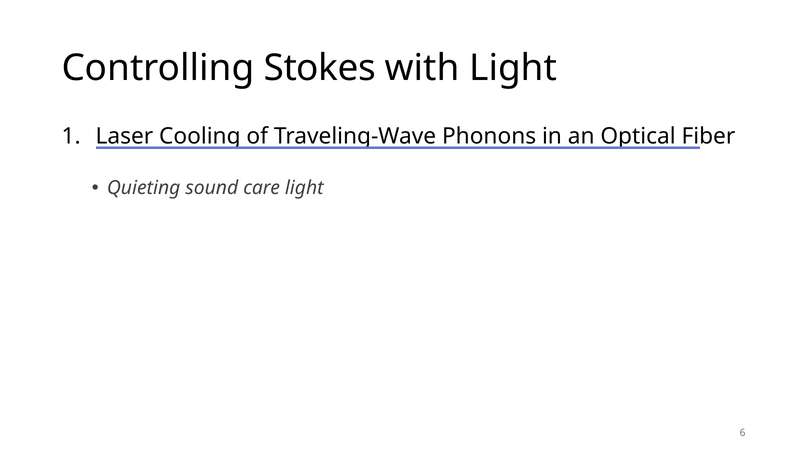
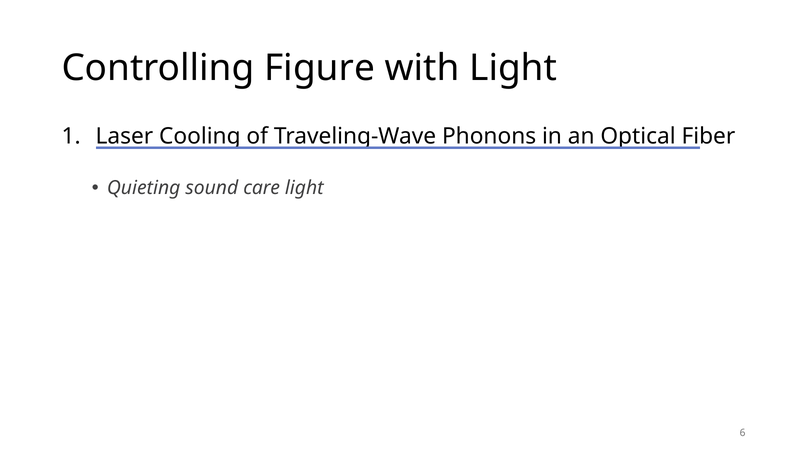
Stokes: Stokes -> Figure (320, 68)
